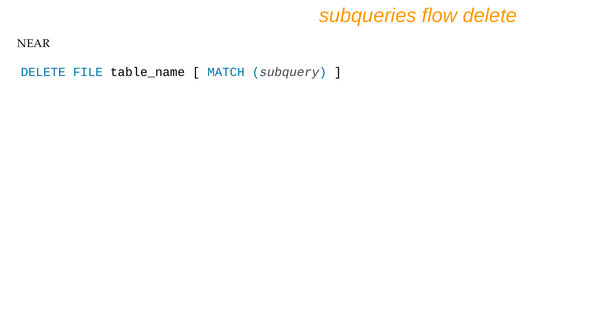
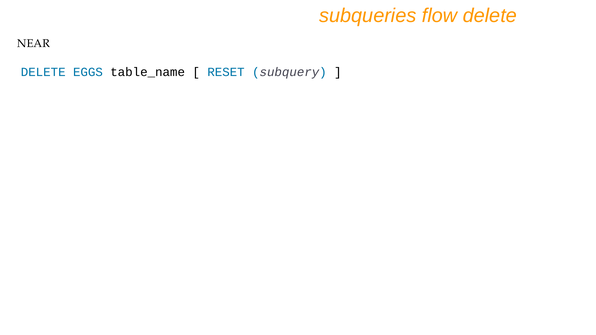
FILE: FILE -> EGGS (88, 72)
MATCH: MATCH -> RESET (226, 72)
